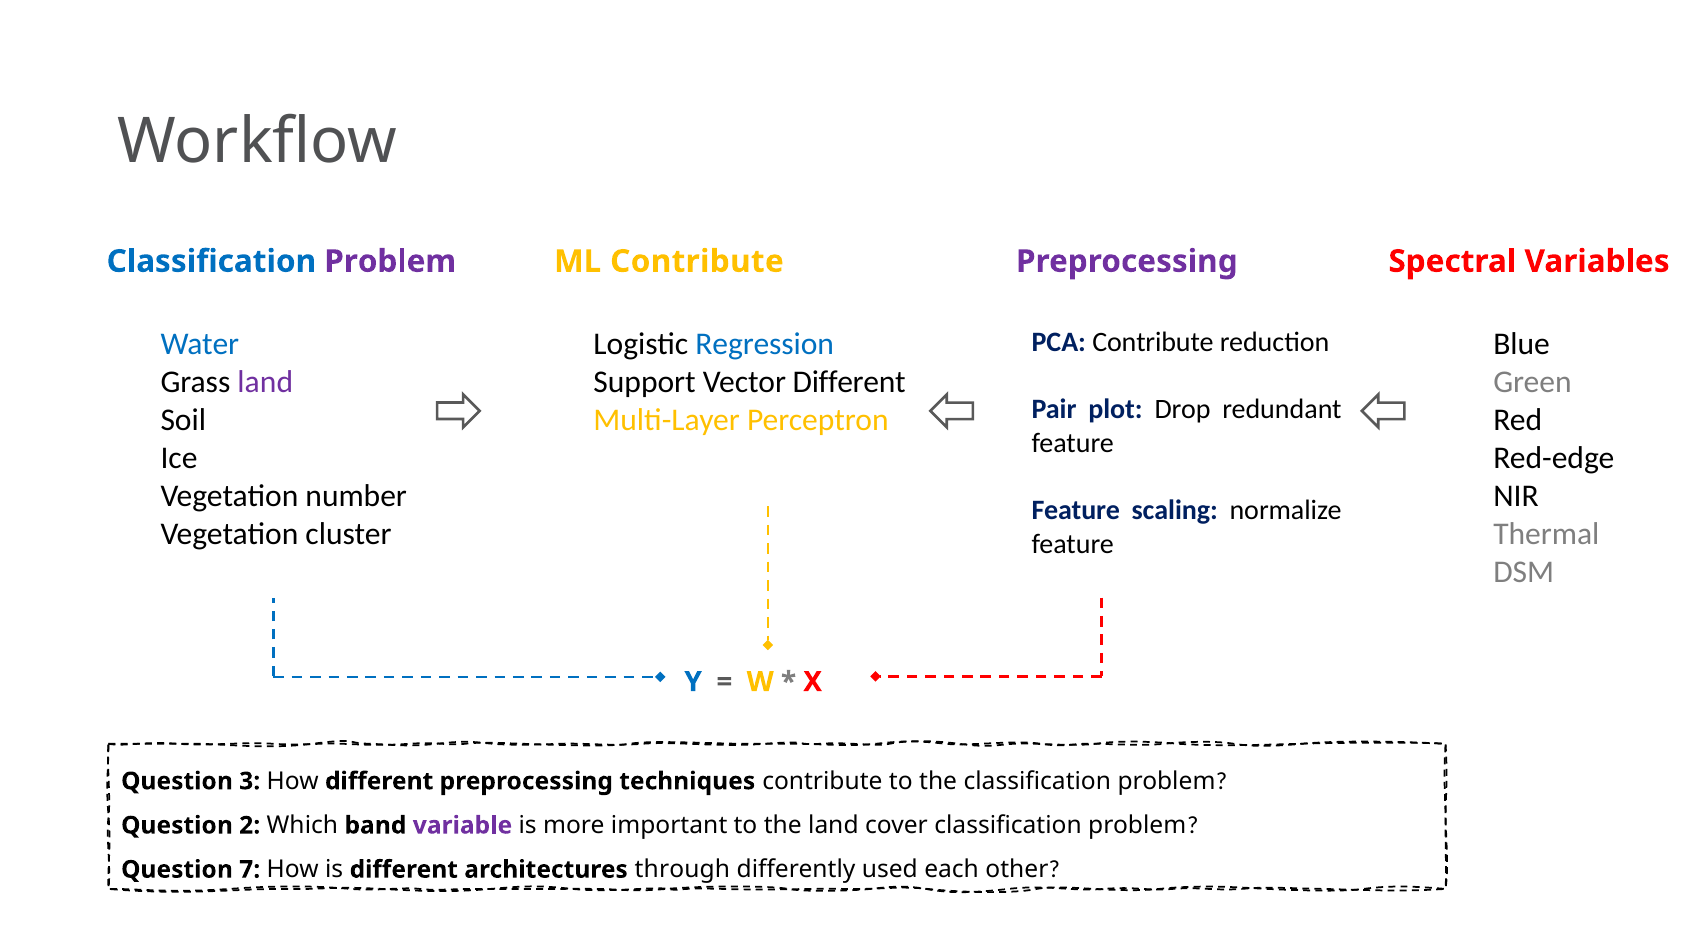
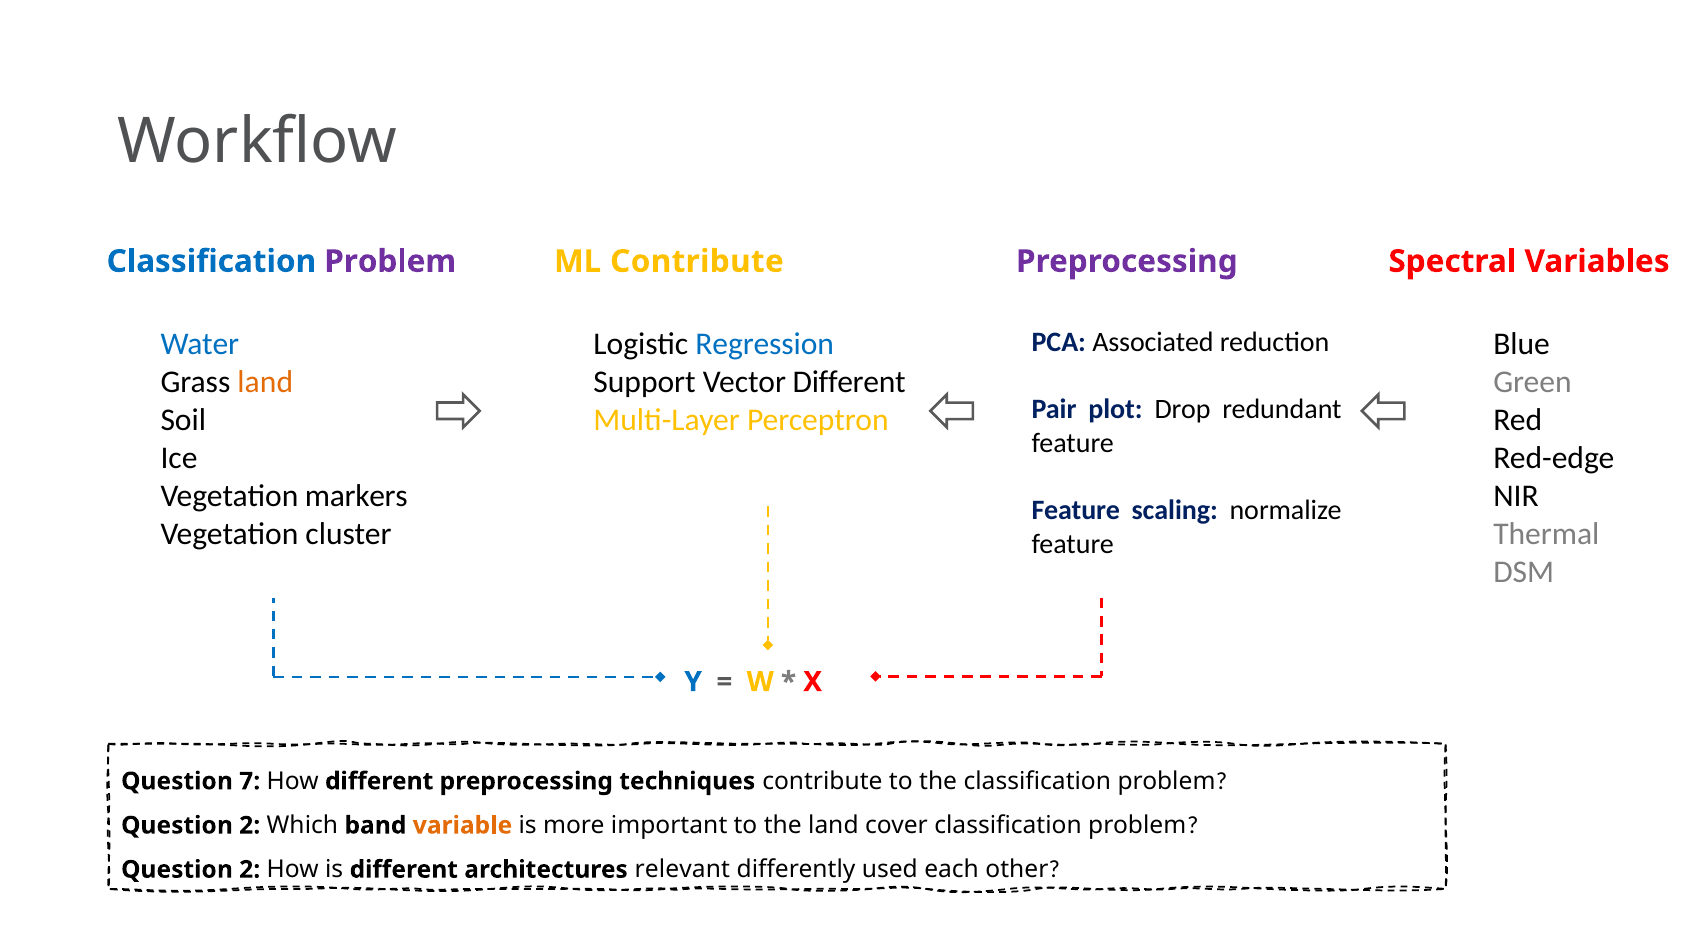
Contribute: Contribute -> Associated (1153, 342)
land colour: purple -> orange (265, 382)
number: number -> markers (356, 496)
3: 3 -> 7 (250, 781)
variable colour: purple -> orange (462, 826)
7: 7 -> 2 (250, 870)
through: through -> relevant (682, 870)
